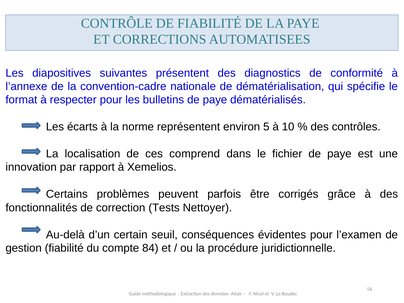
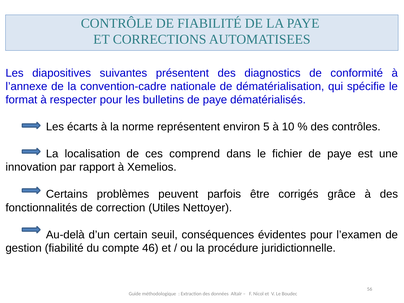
Tests: Tests -> Utiles (164, 208)
84: 84 -> 46 (150, 248)
